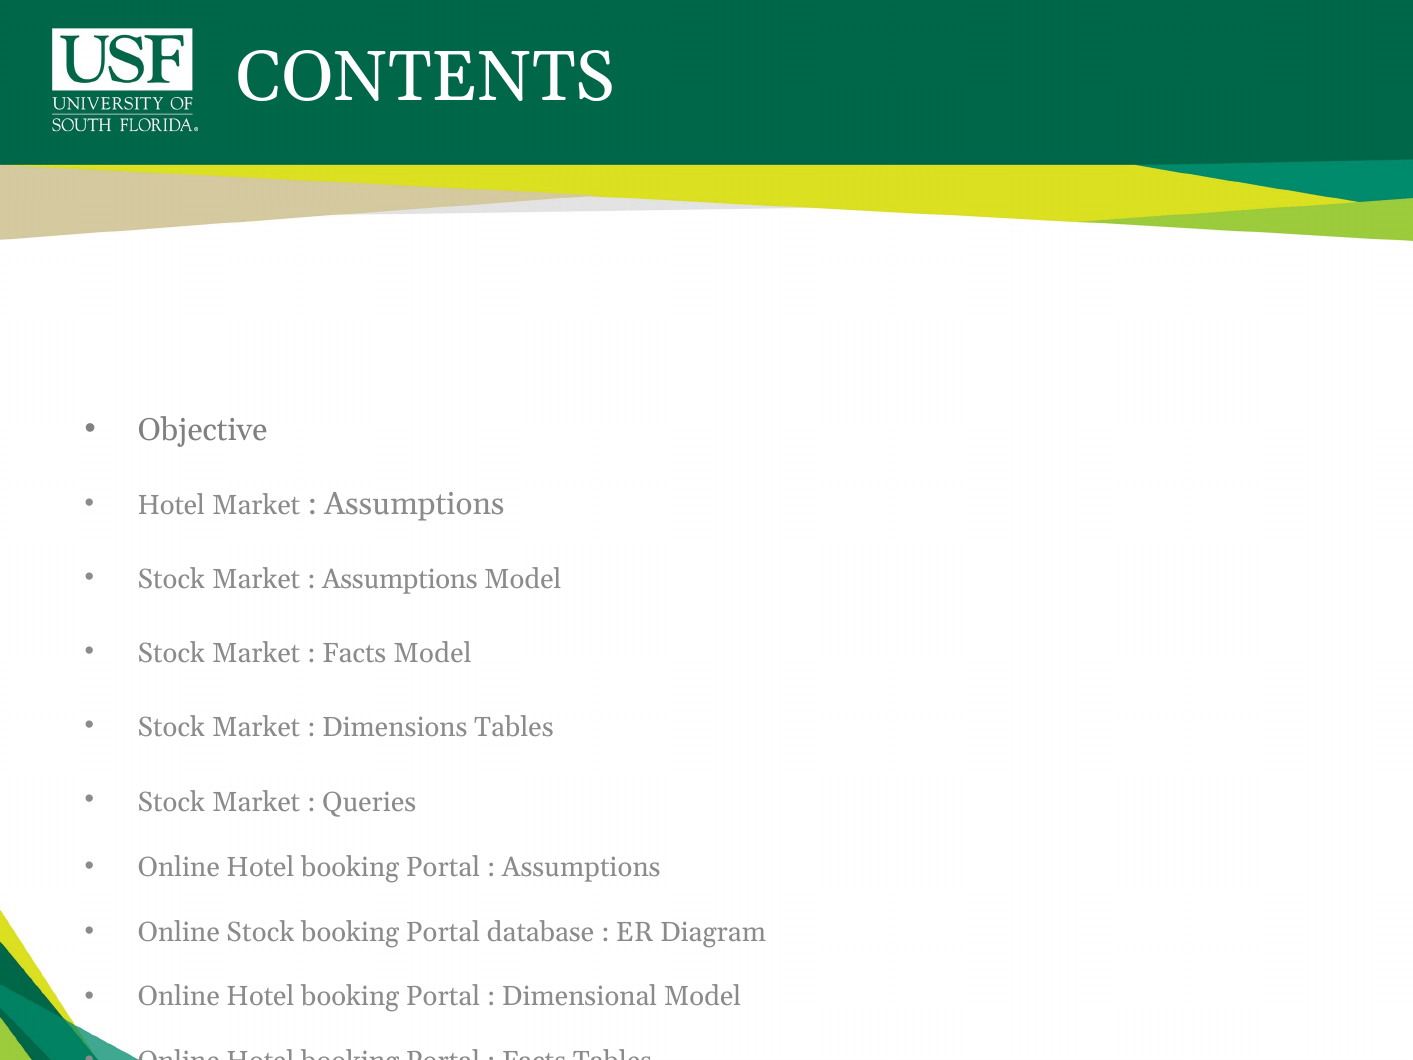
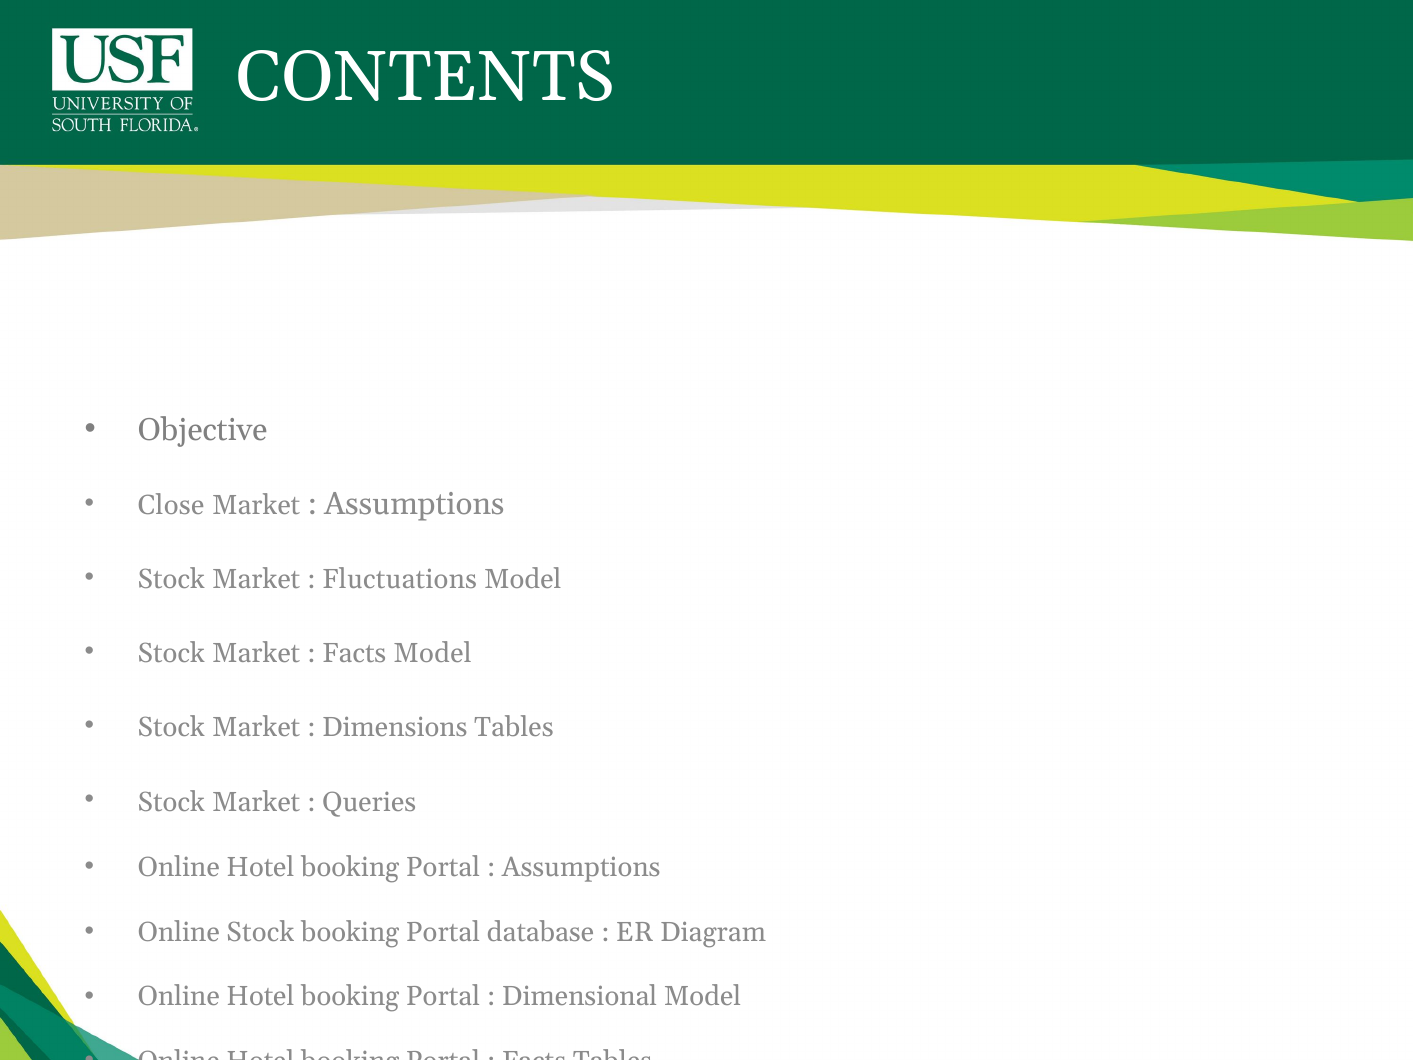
Hotel: Hotel -> Close (171, 505)
Assumptions: Assumptions -> Fluctuations (400, 579)
